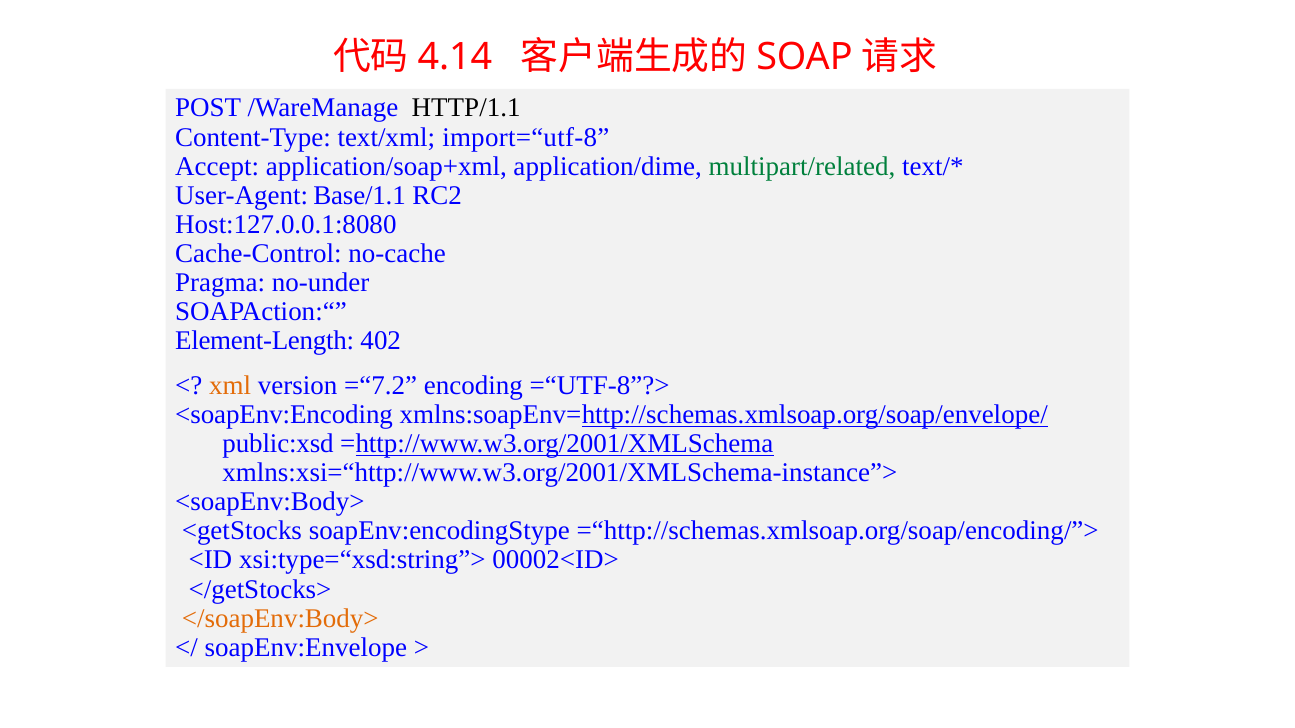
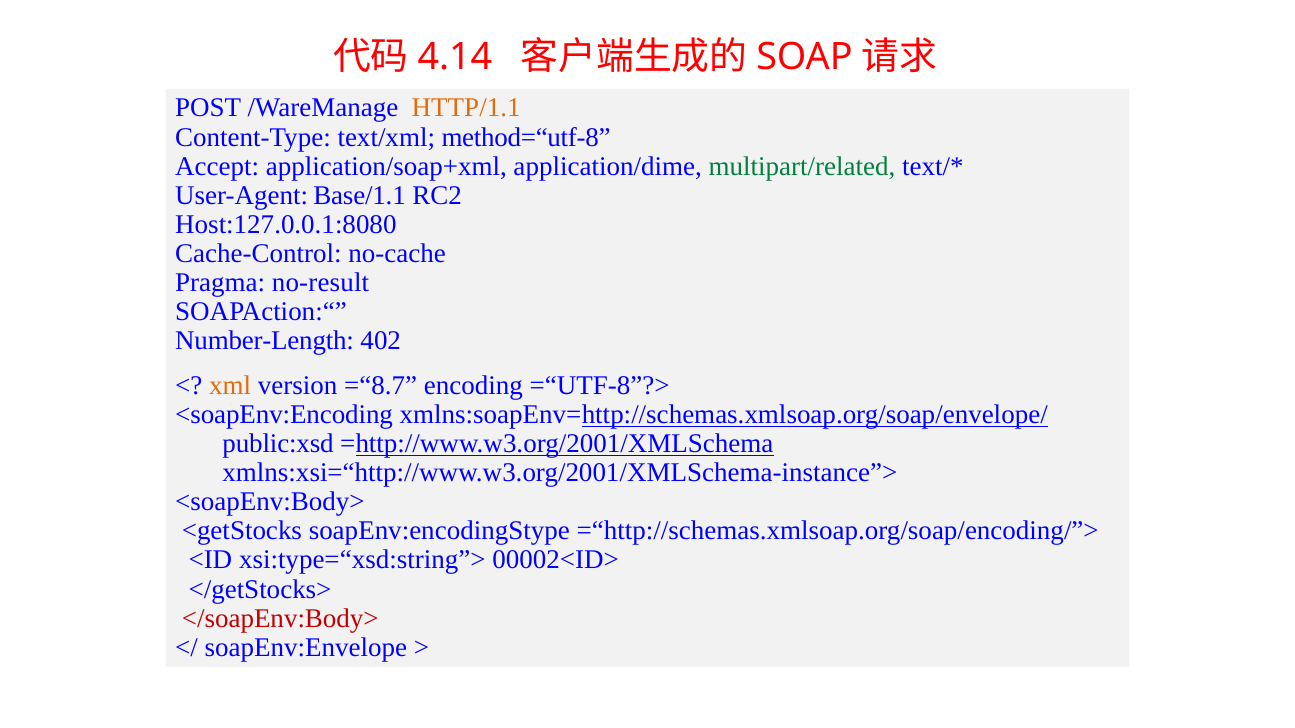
HTTP/1.1 colour: black -> orange (466, 108)
import=“utf-8: import=“utf-8 -> method=“utf-8 (526, 137)
no-under: no-under -> no-result (321, 283)
Element-Length: Element-Length -> Number-Length (265, 341)
=“7.2: =“7.2 -> =“8.7 (381, 386)
</soapEnv:Body> colour: orange -> red (280, 619)
